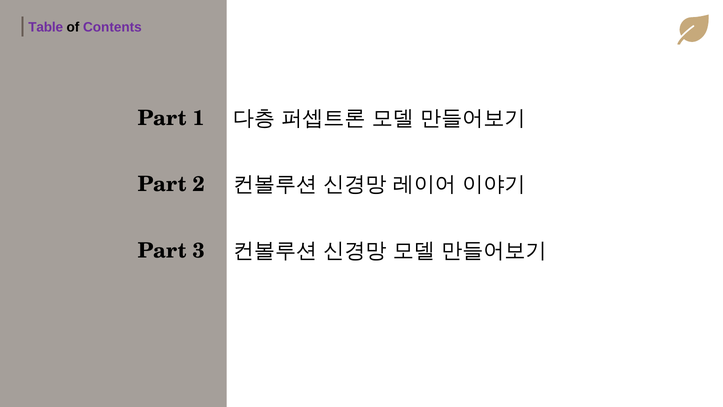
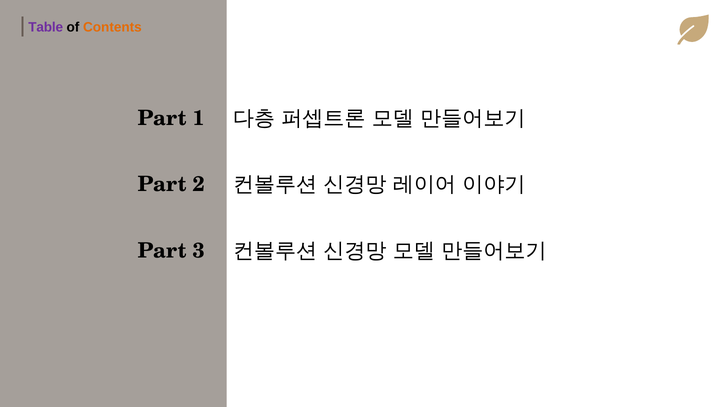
Contents colour: purple -> orange (112, 27)
